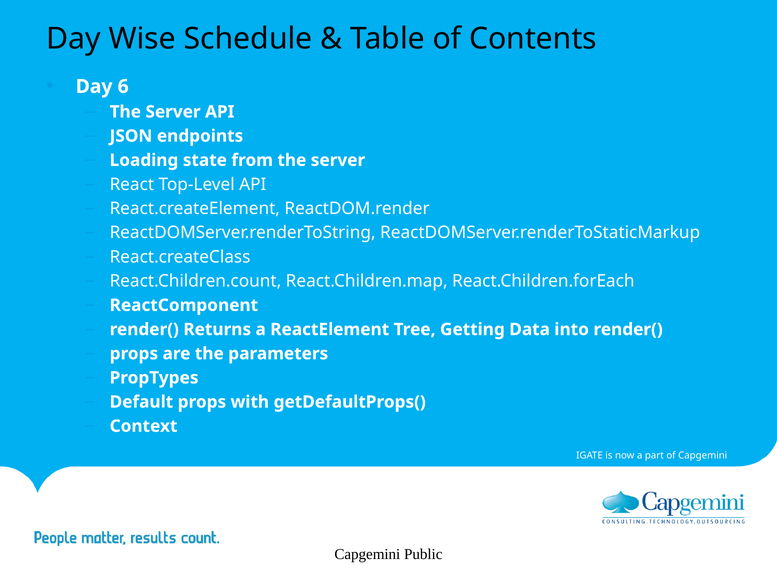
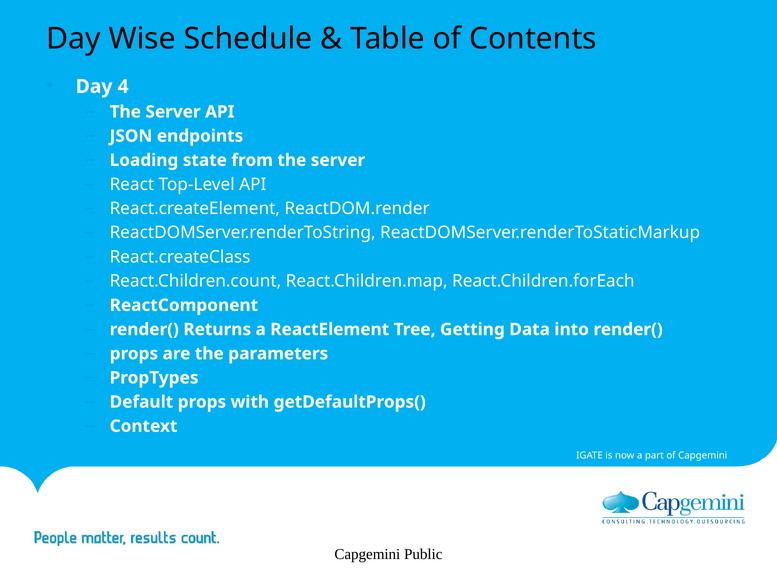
6: 6 -> 4 (123, 86)
